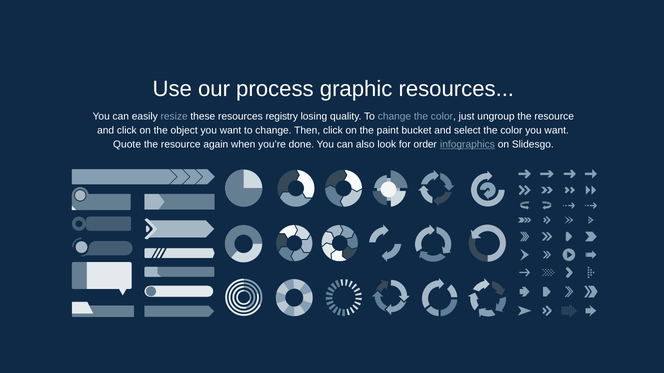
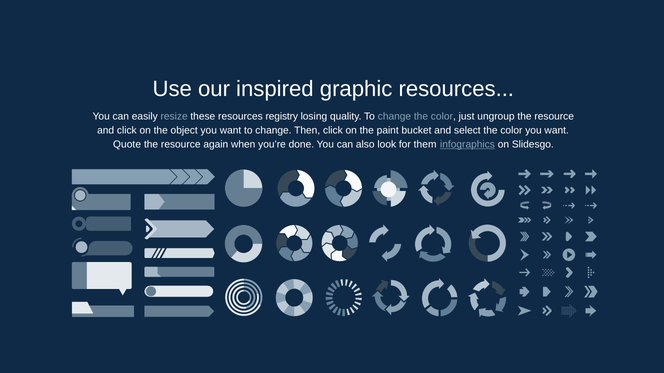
process: process -> inspired (275, 89)
order: order -> them (425, 144)
